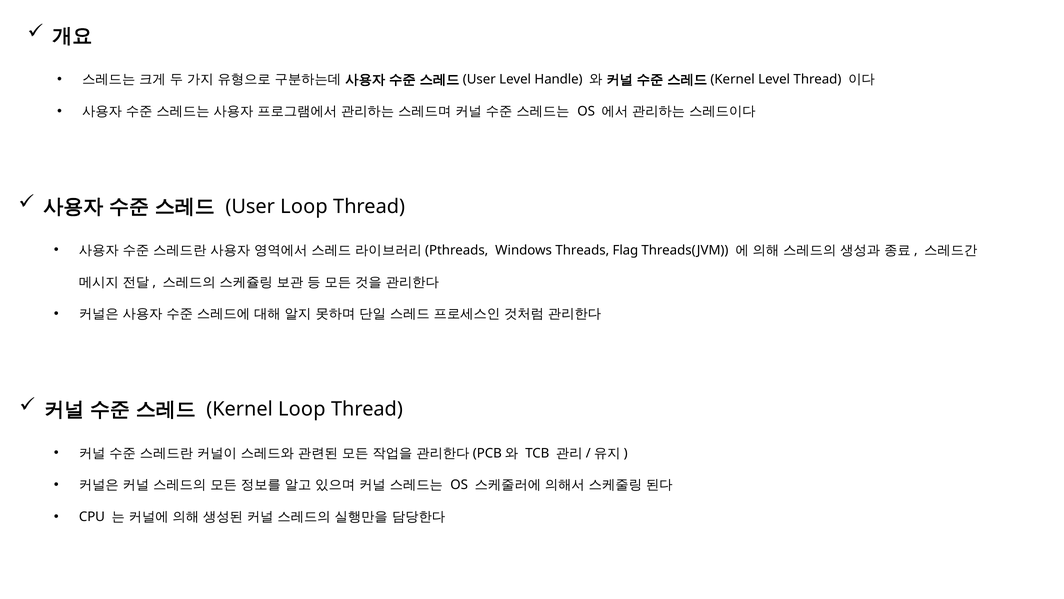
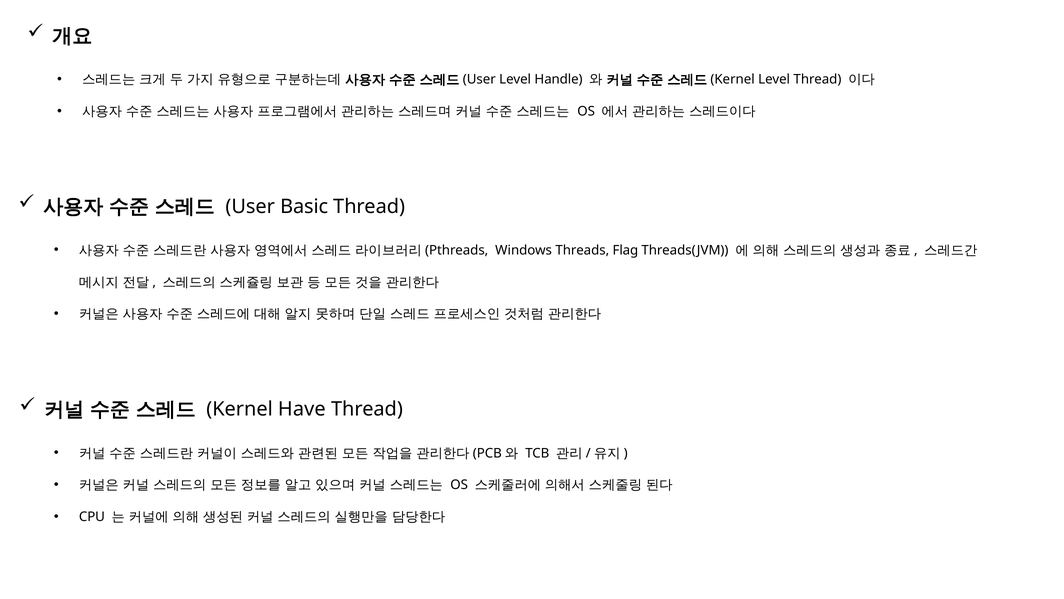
User Loop: Loop -> Basic (304, 206)
Kernel Loop: Loop -> Have (302, 409)
